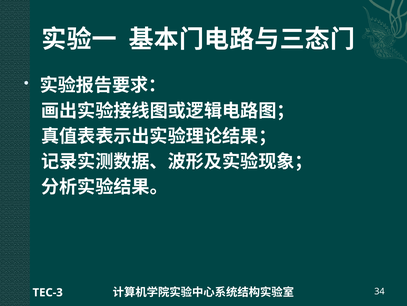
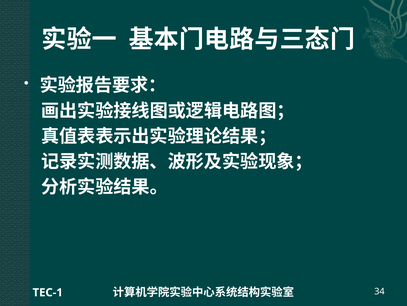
TEC-3: TEC-3 -> TEC-1 (48, 292)
